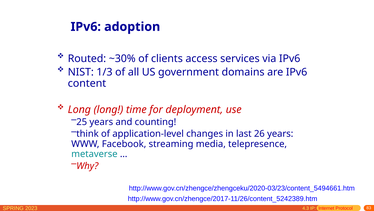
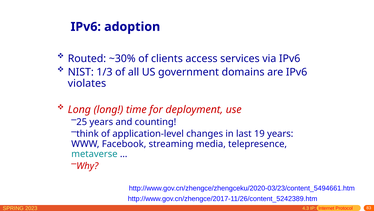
content: content -> violates (87, 83)
26: 26 -> 19 (259, 133)
